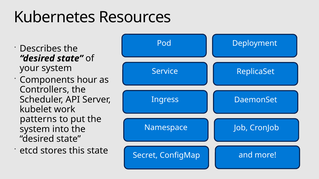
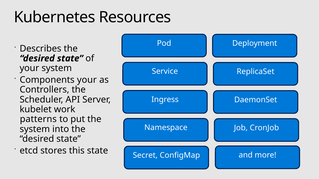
Components hour: hour -> your (87, 80)
